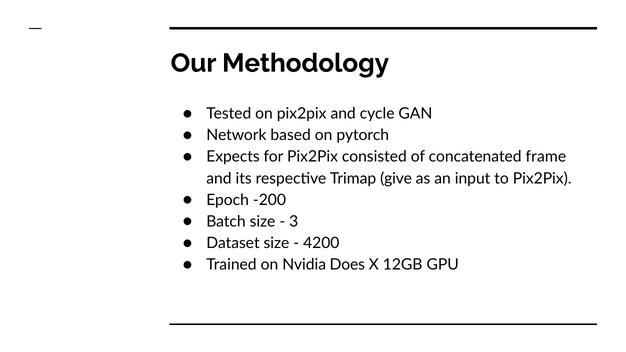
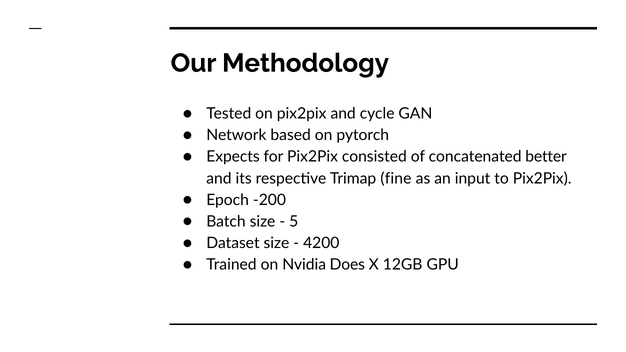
frame: frame -> better (546, 157)
give: give -> fine (396, 178)
3: 3 -> 5 (294, 222)
